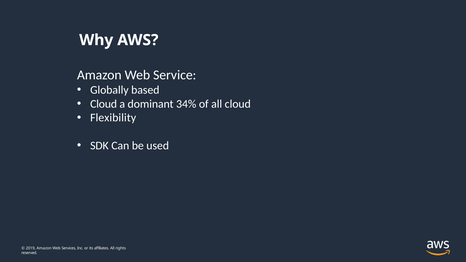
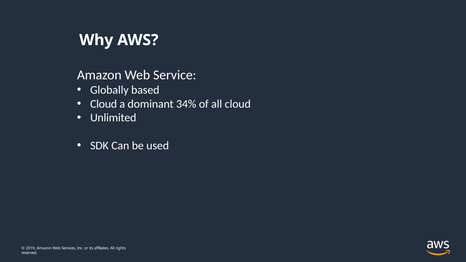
Flexibility: Flexibility -> Unlimited (113, 118)
